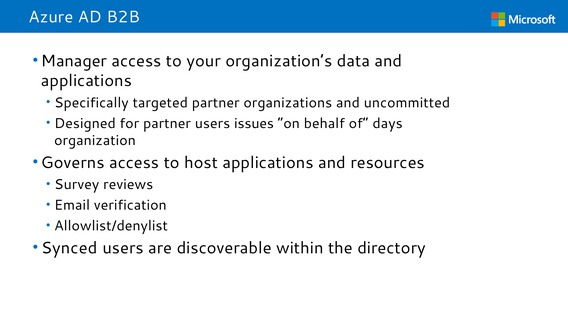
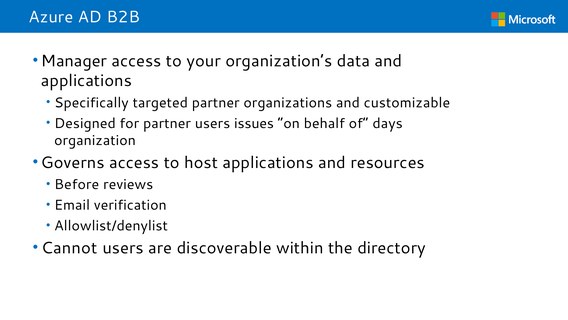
uncommitted: uncommitted -> customizable (407, 103)
Survey: Survey -> Before (77, 184)
Synced: Synced -> Cannot (69, 248)
